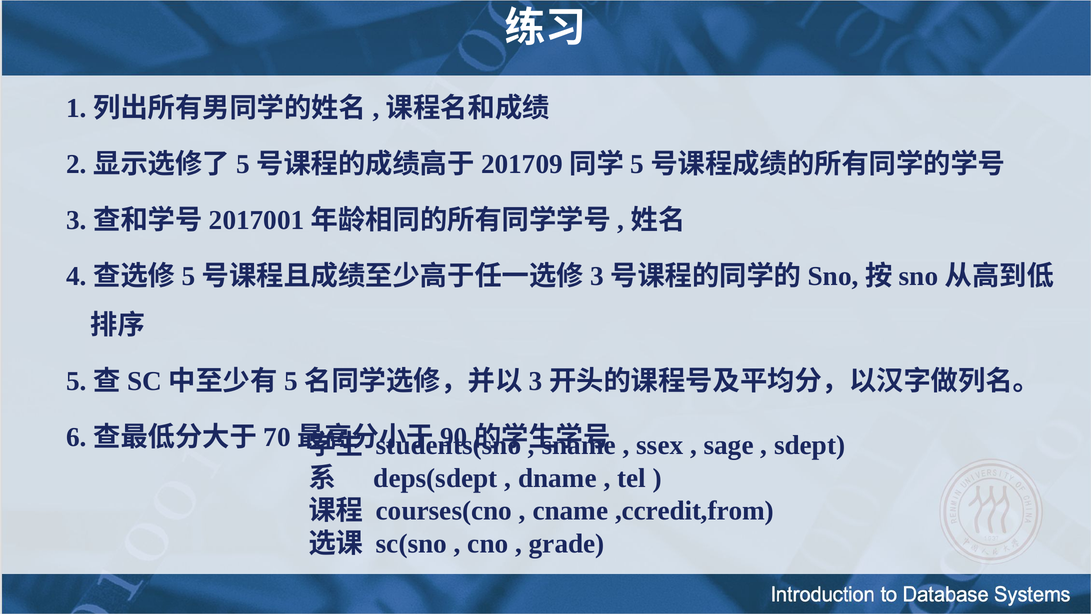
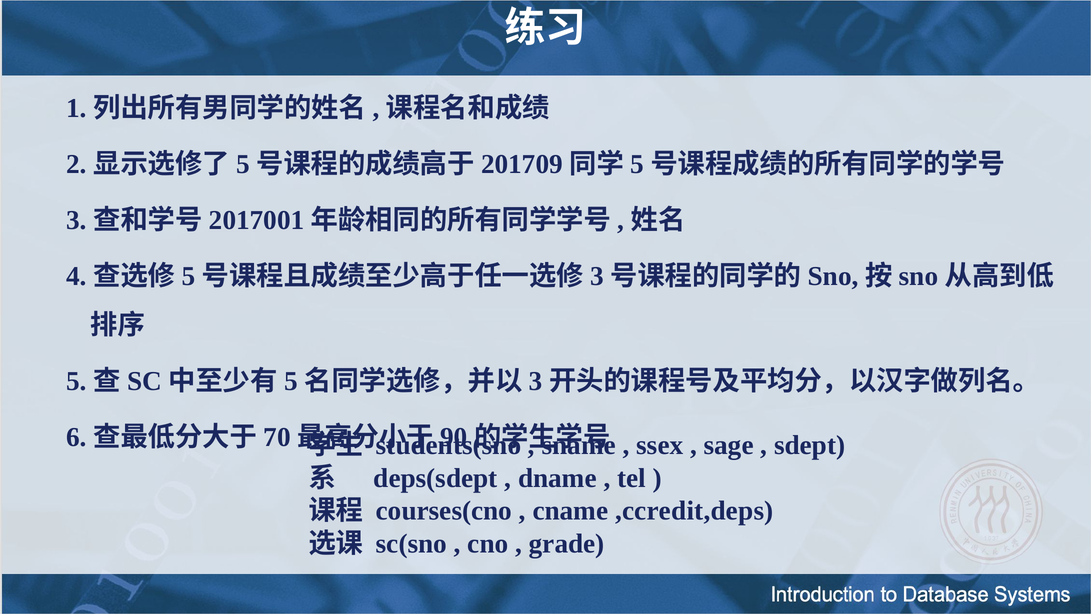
,ccredit,from: ,ccredit,from -> ,ccredit,deps (694, 511)
